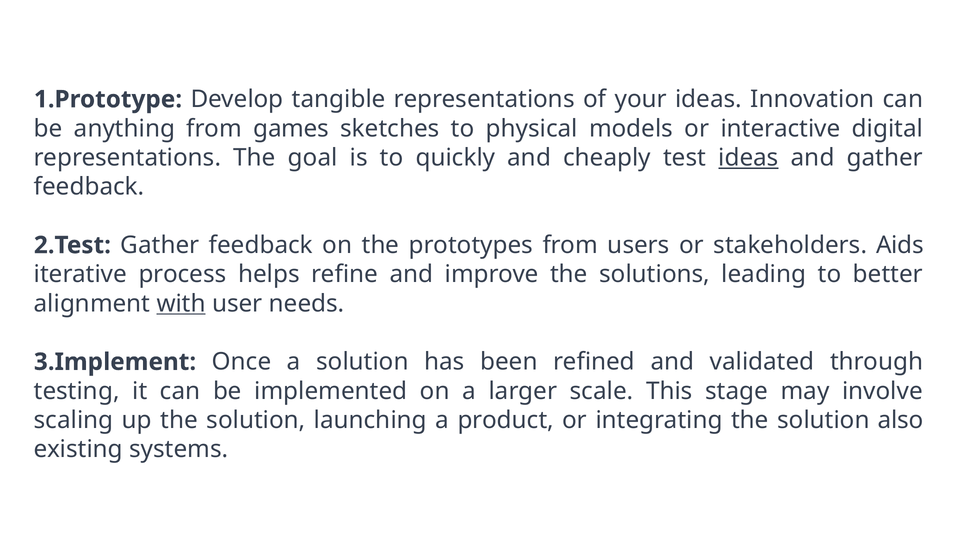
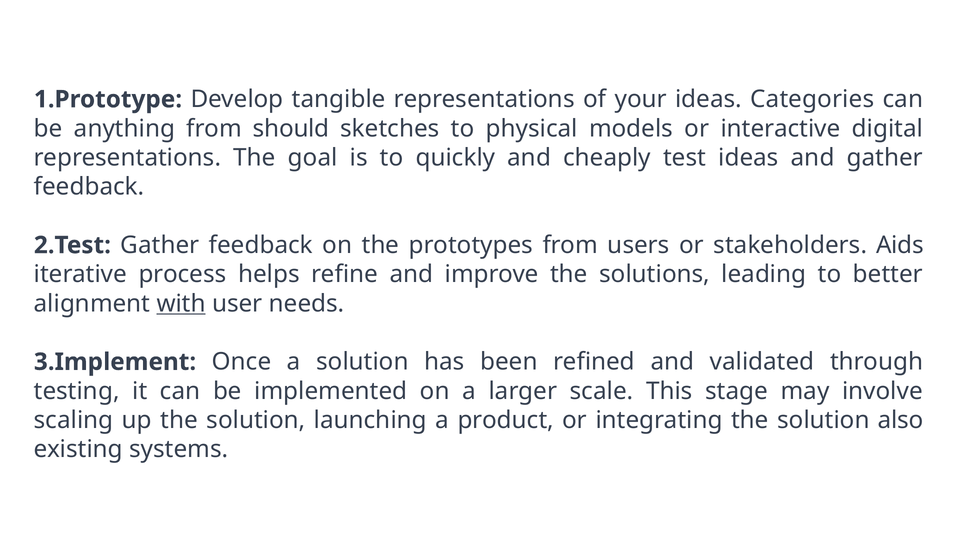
Innovation: Innovation -> Categories (812, 99)
games: games -> should (291, 129)
ideas underline: present -> none (748, 158)
